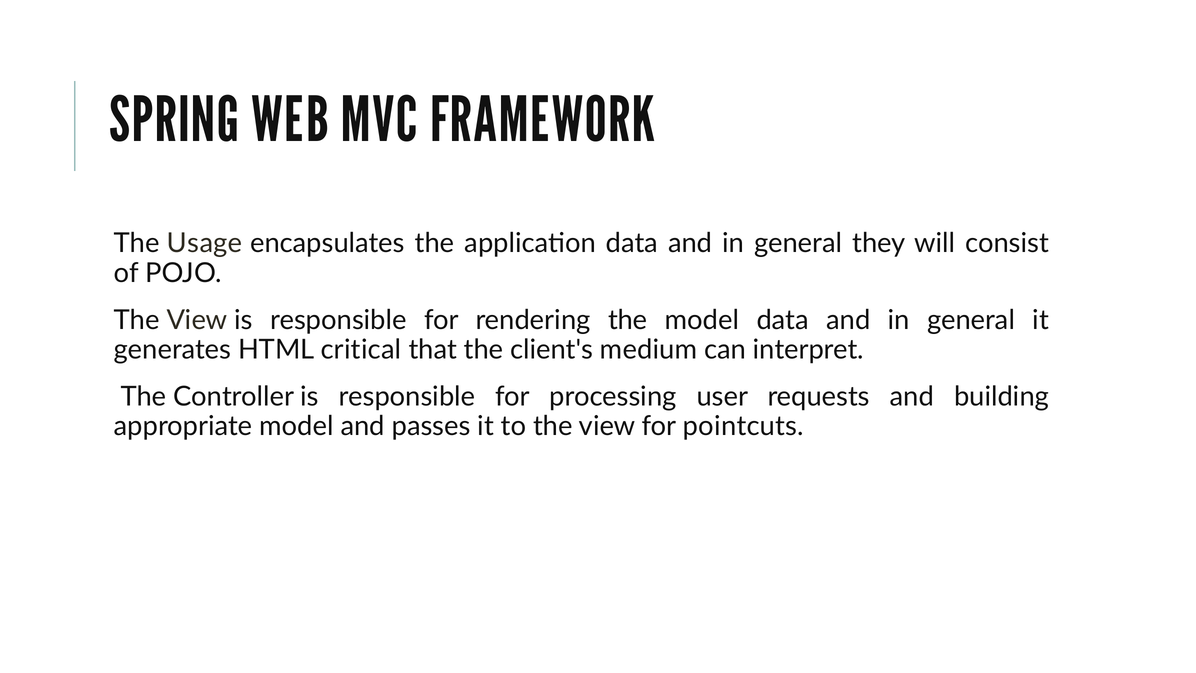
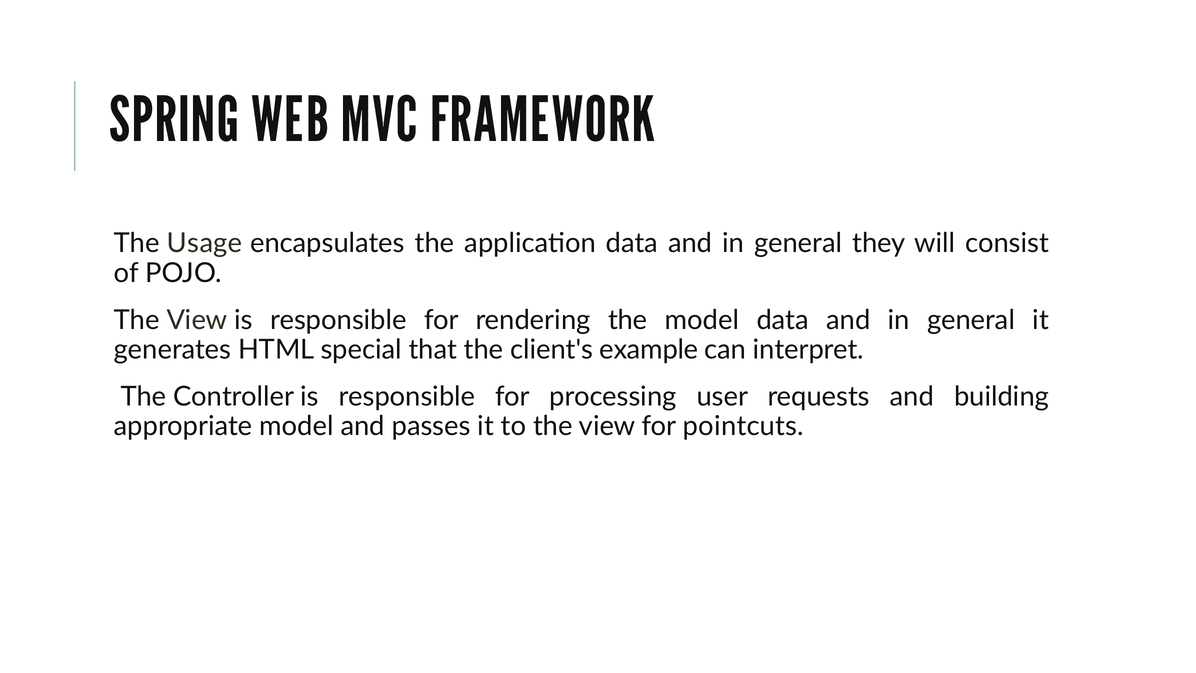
critical: critical -> special (361, 350)
medium: medium -> example (649, 350)
